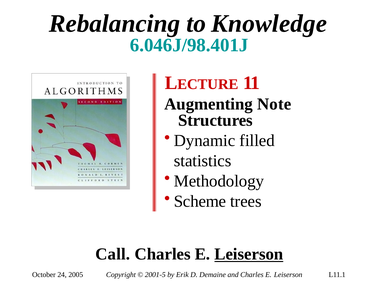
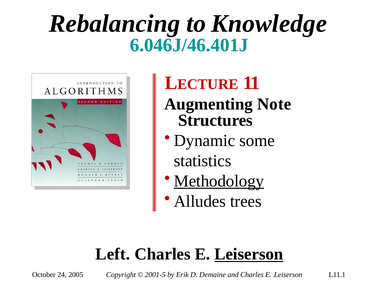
6.046J/98.401J: 6.046J/98.401J -> 6.046J/46.401J (189, 45)
filled: filled -> some (257, 140)
Methodology underline: none -> present (219, 181)
Scheme: Scheme -> Alludes (200, 201)
Call: Call -> Left (113, 254)
